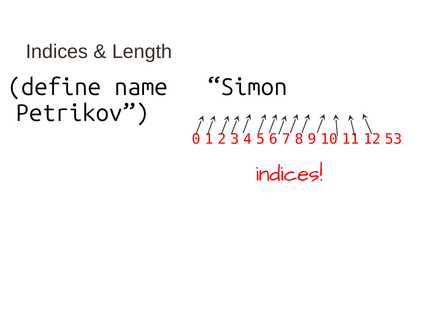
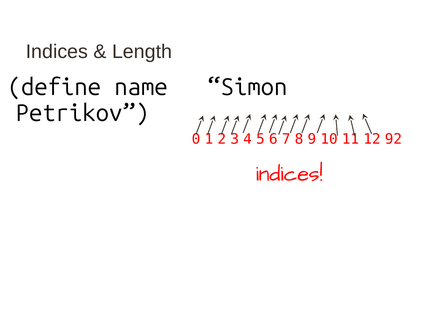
53: 53 -> 92 (393, 139)
